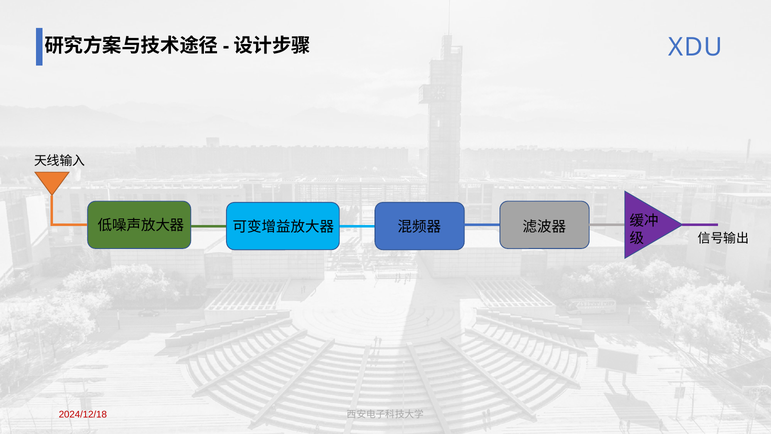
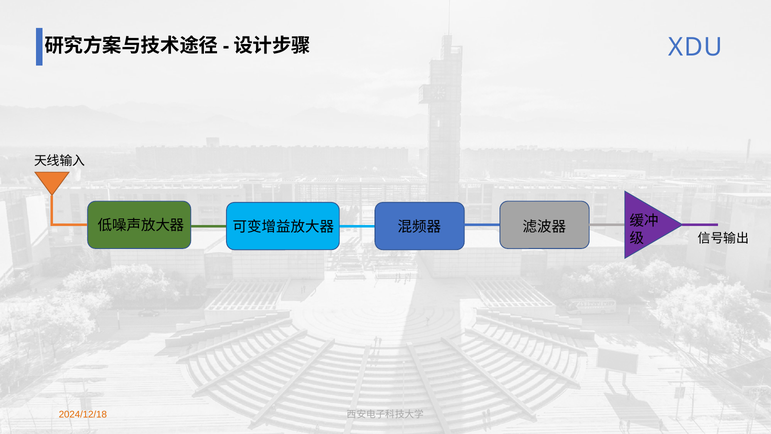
2024/12/18 colour: red -> orange (83, 414)
